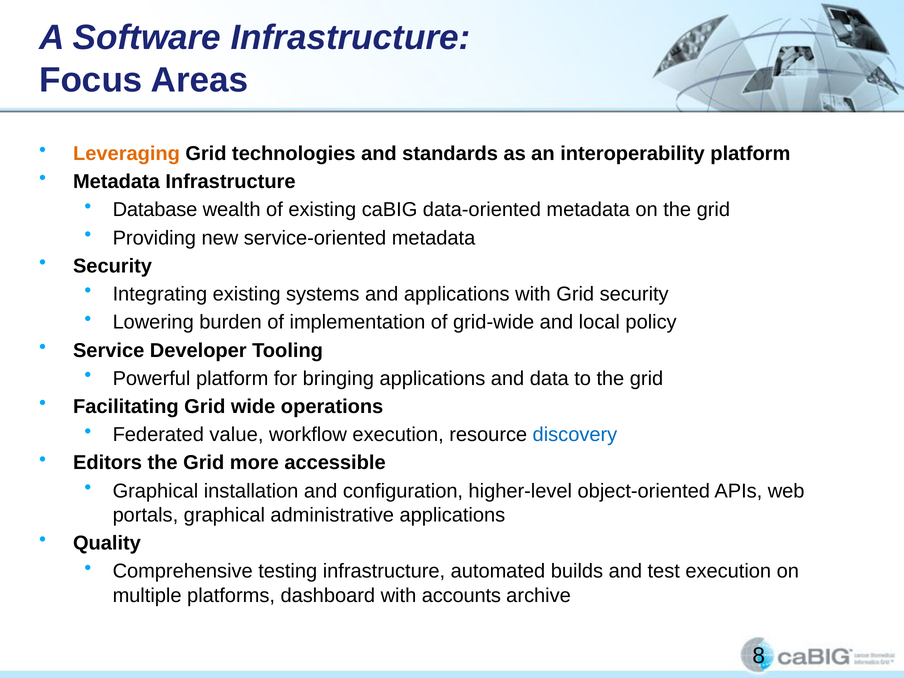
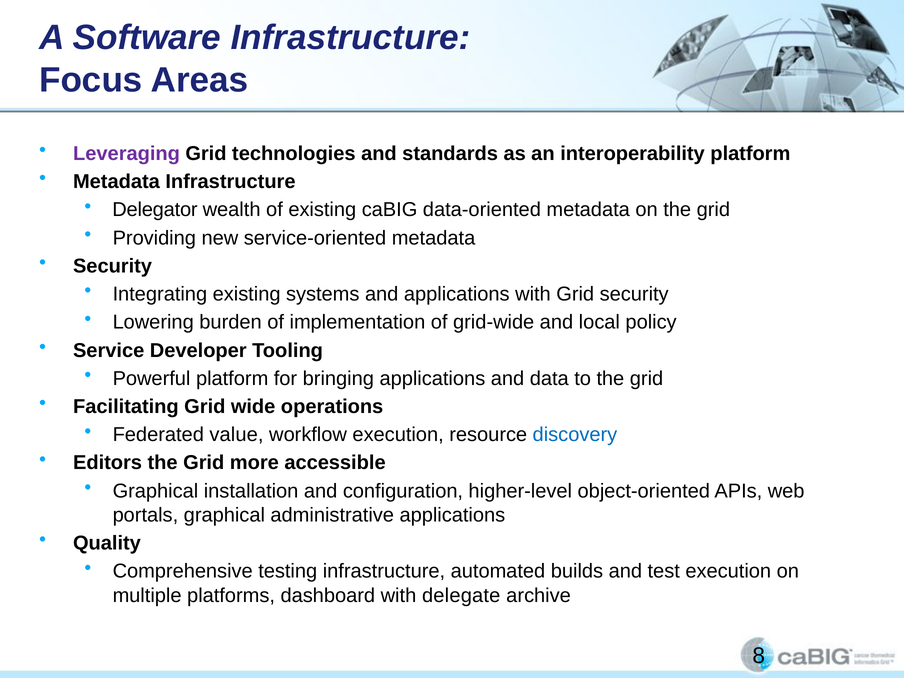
Leveraging colour: orange -> purple (127, 154)
Database: Database -> Delegator (155, 210)
accounts: accounts -> delegate (461, 595)
